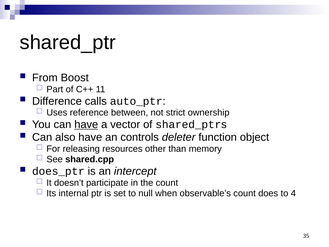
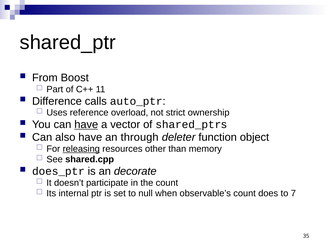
between: between -> overload (130, 113)
controls: controls -> through (140, 137)
releasing underline: none -> present (81, 149)
intercept: intercept -> decorate (135, 171)
4: 4 -> 7 (293, 193)
